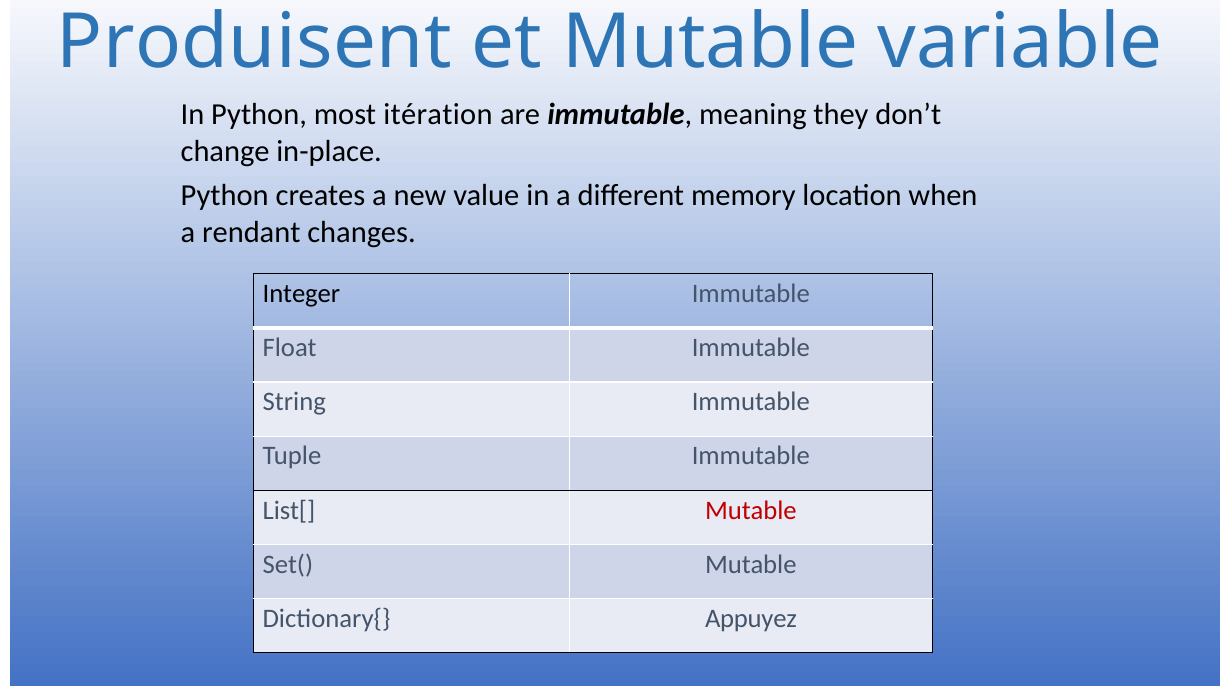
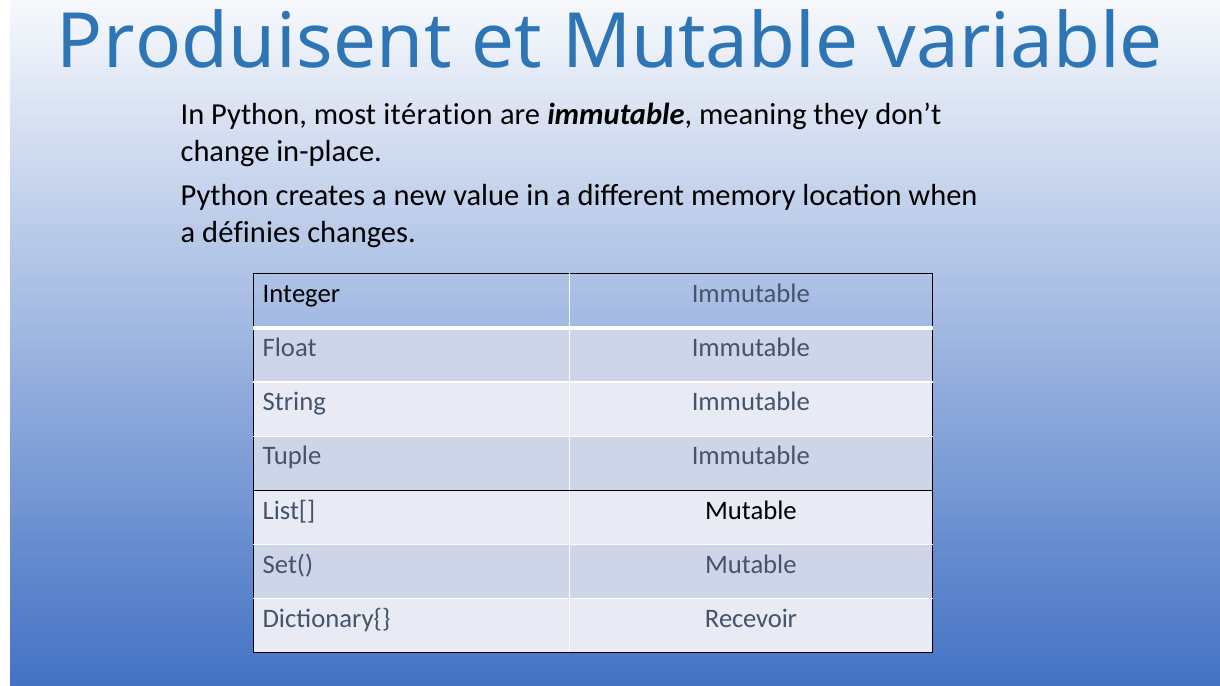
rendant: rendant -> définies (251, 232)
Mutable colour: red -> black (751, 510)
Appuyez: Appuyez -> Recevoir (751, 619)
